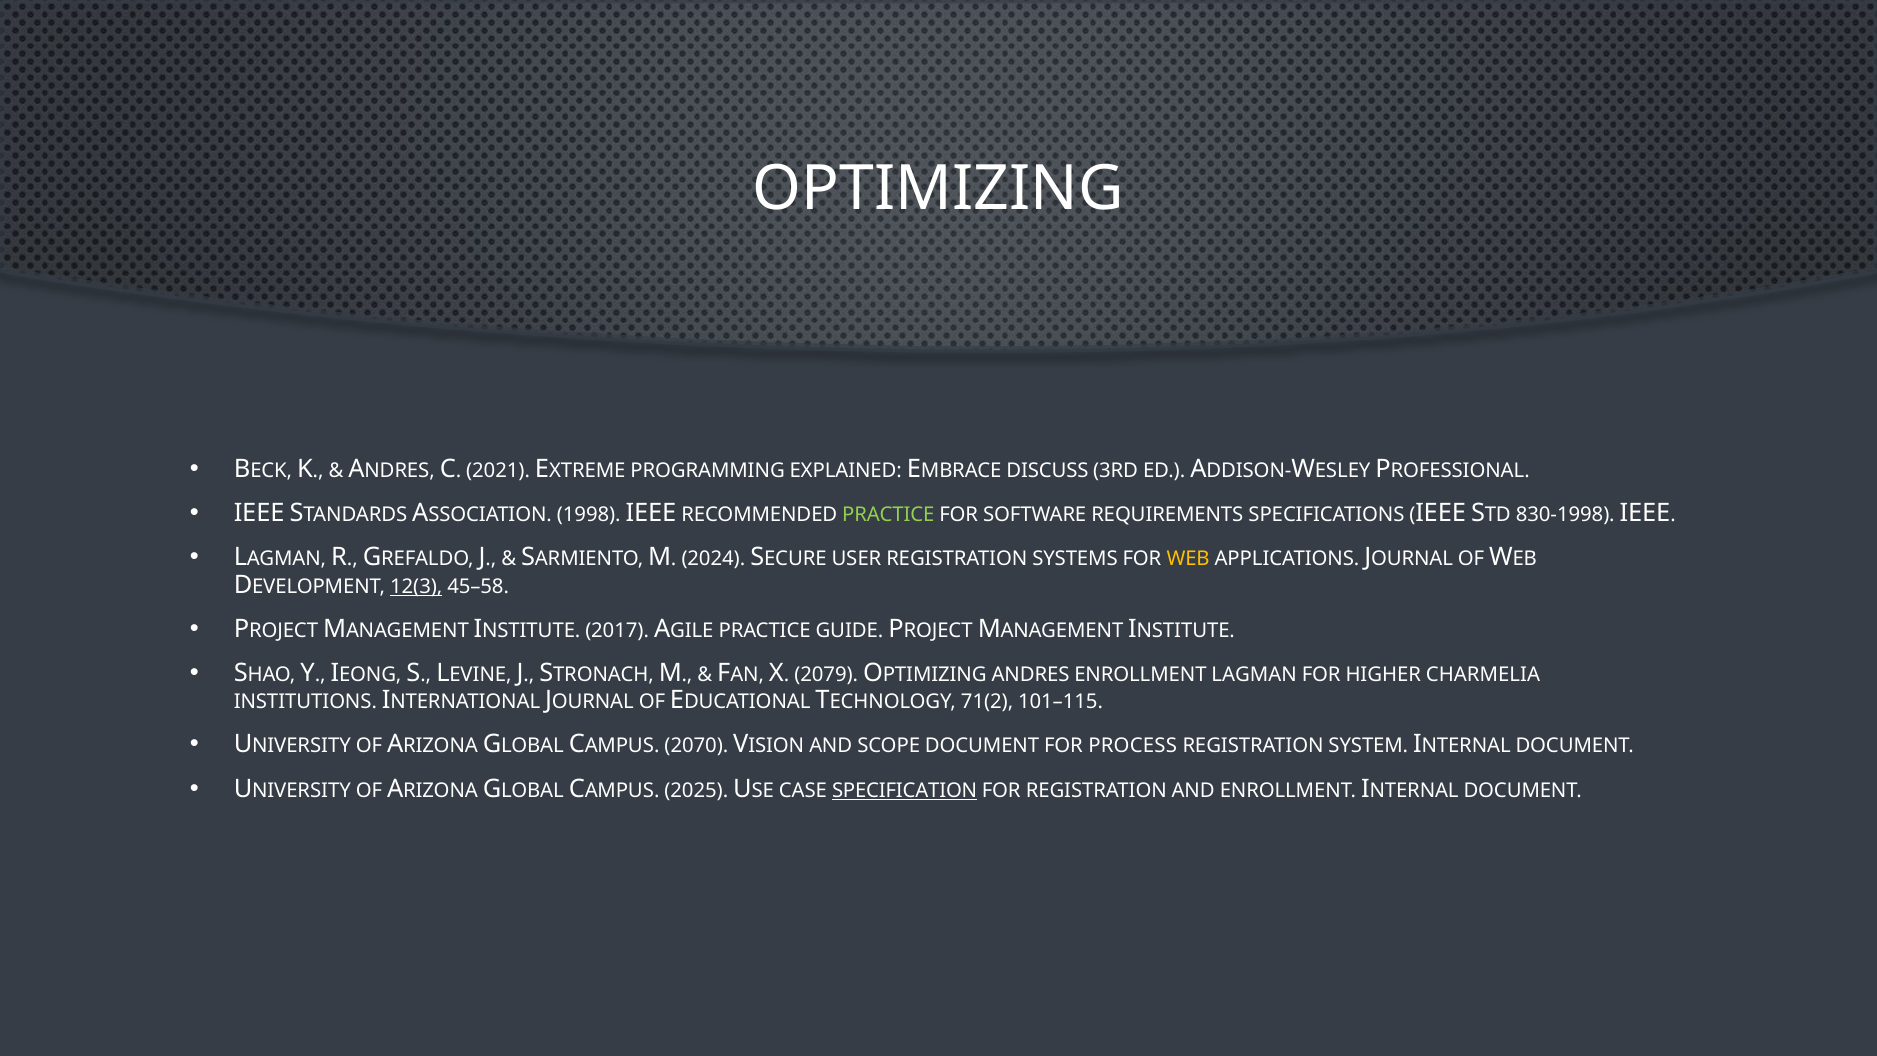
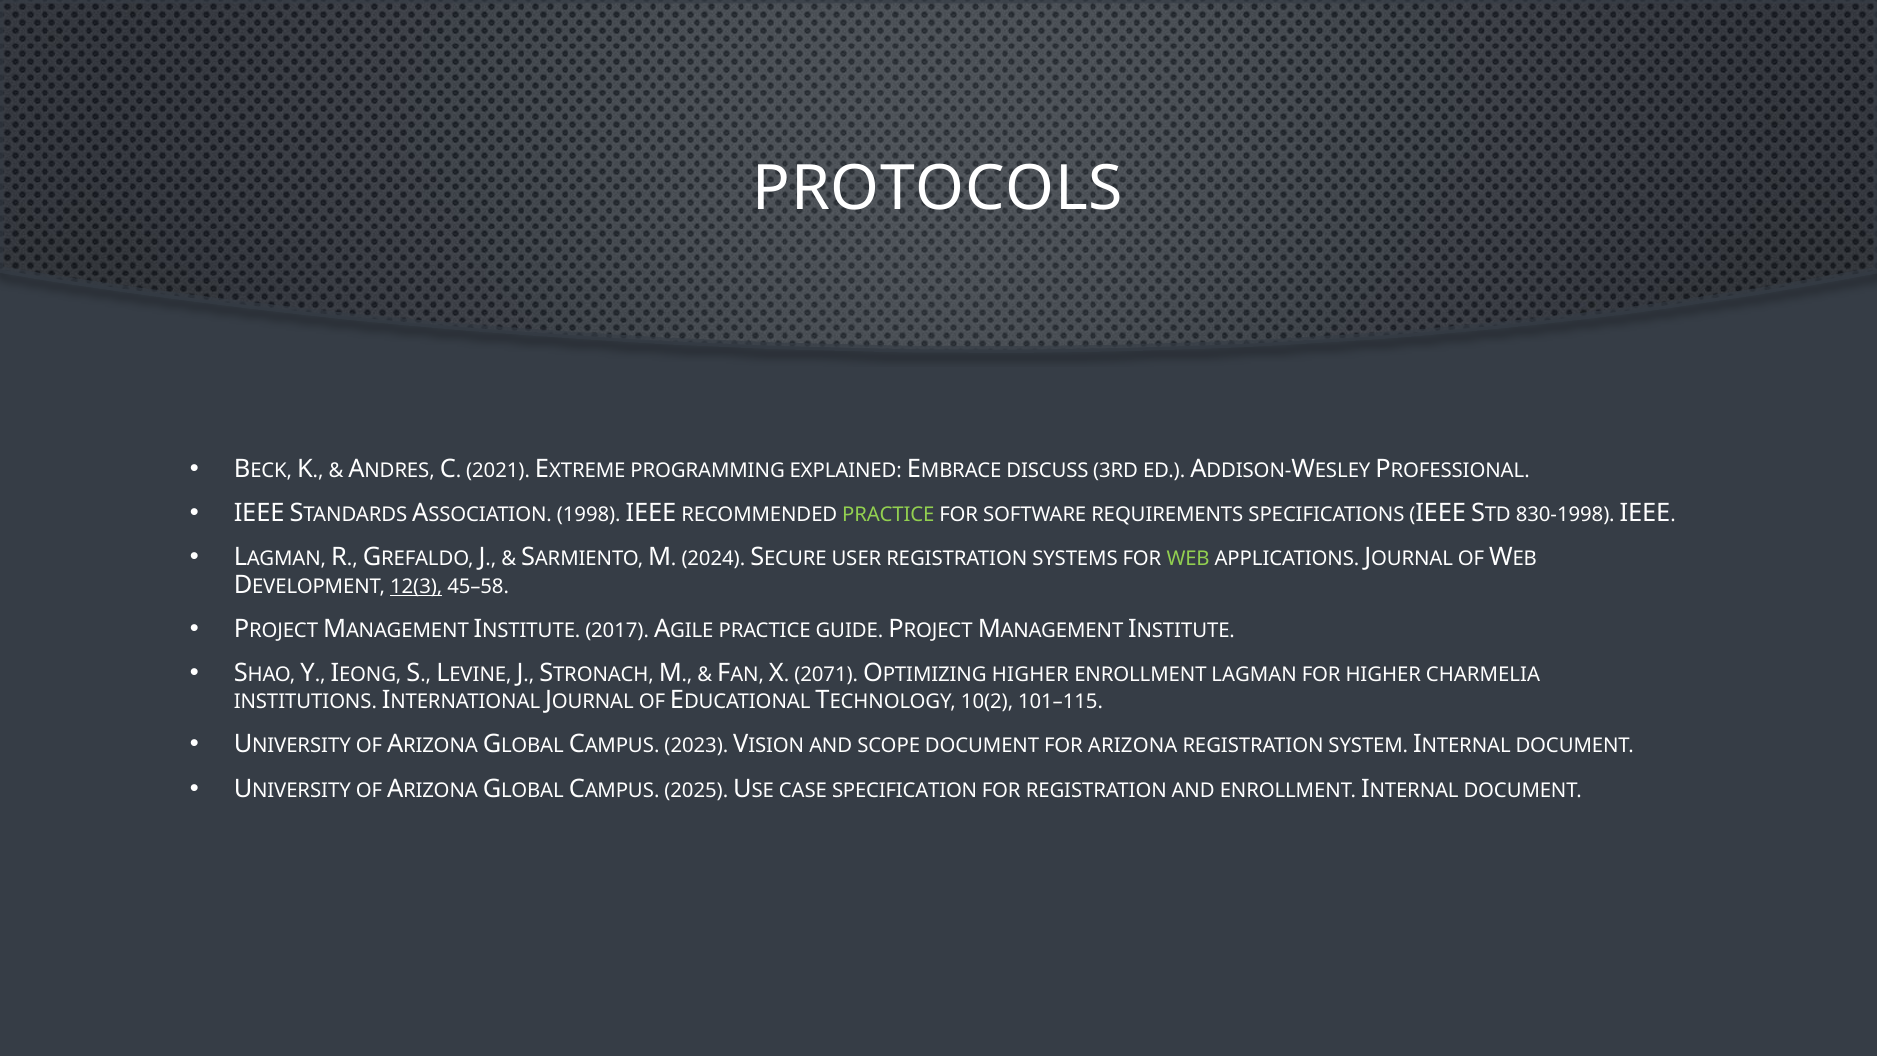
OPTIMIZING: OPTIMIZING -> PROTOCOLS (938, 189)
WEB colour: yellow -> light green (1188, 559)
2079: 2079 -> 2071 (826, 675)
OPTIMIZING ANDRES: ANDRES -> HIGHER (1030, 675)
71(2: 71(2 -> 10(2 (987, 702)
2070: 2070 -> 2023 (696, 746)
FOR PROCESS: PROCESS -> ARIZONA (1133, 746)
SPECIFICATION underline: present -> none (905, 790)
